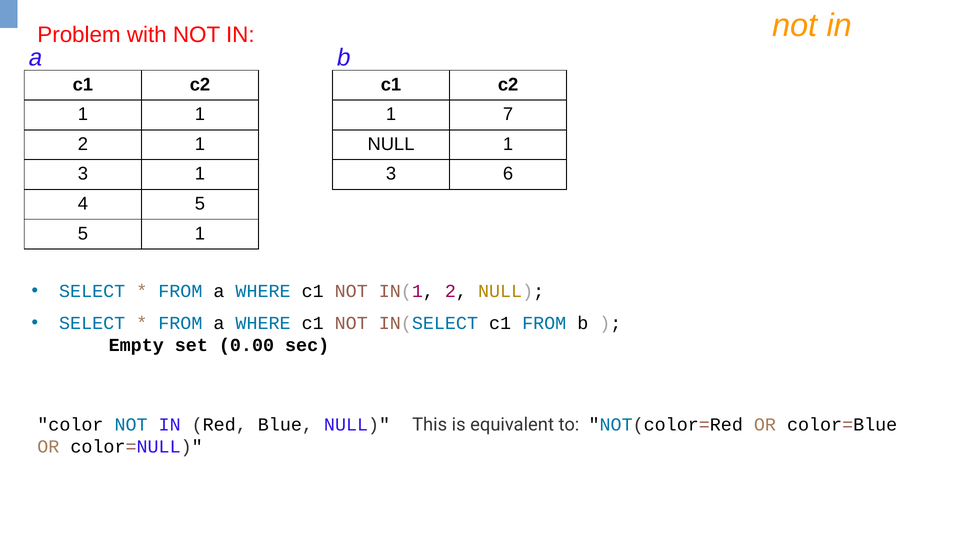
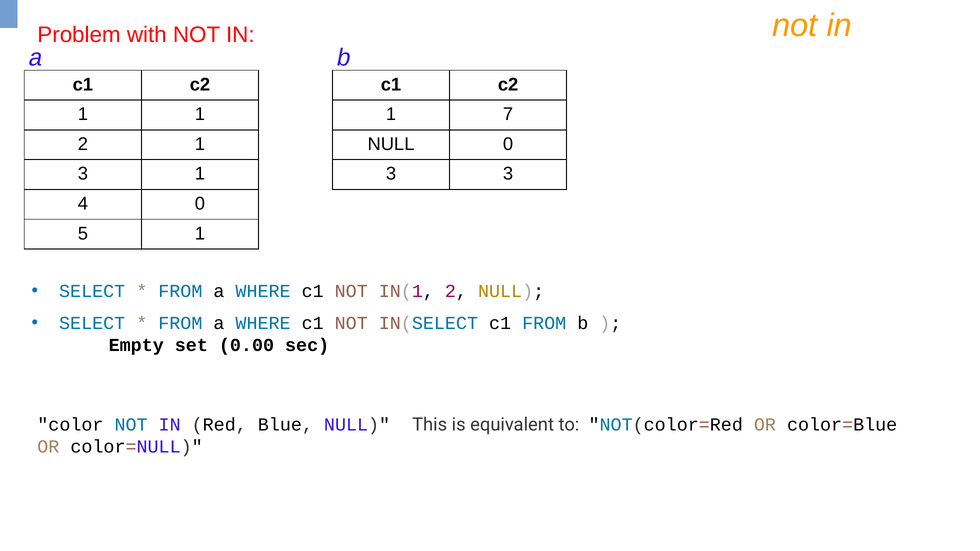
NULL 1: 1 -> 0 (508, 144)
3 6: 6 -> 3 (508, 174)
4 5: 5 -> 0 (200, 204)
